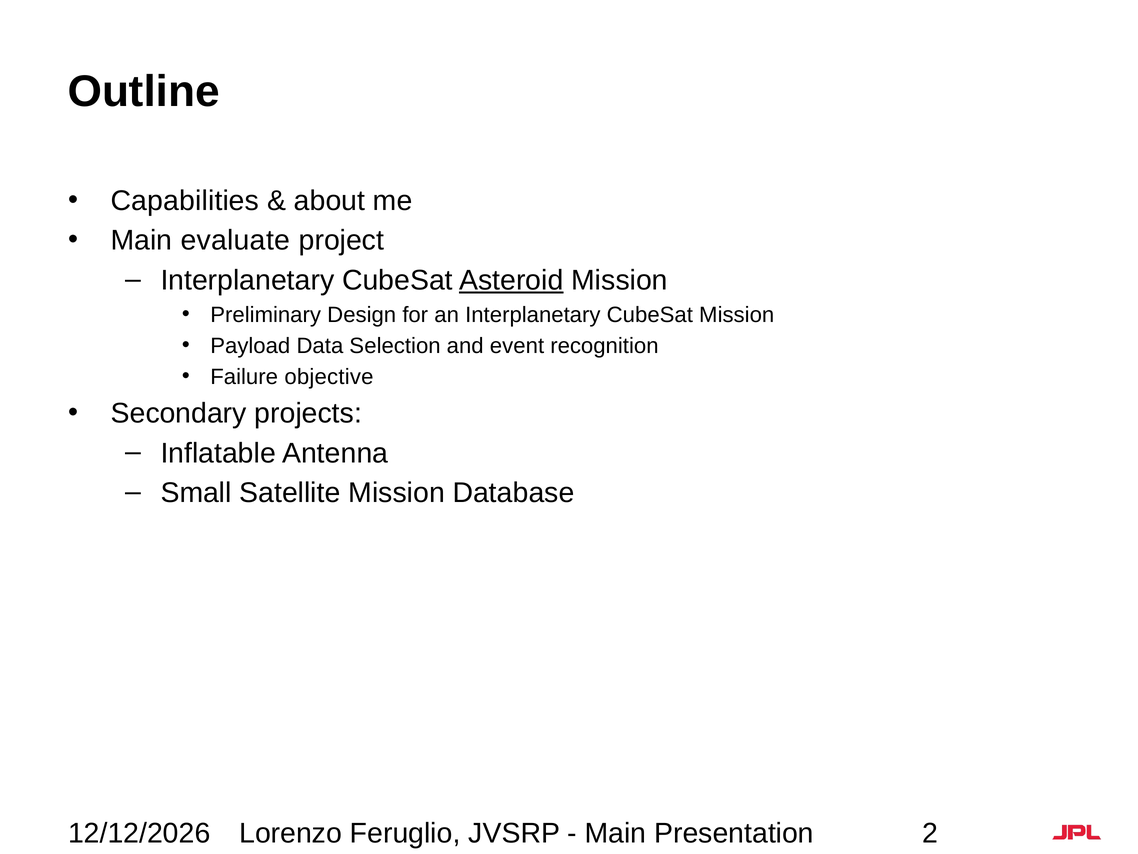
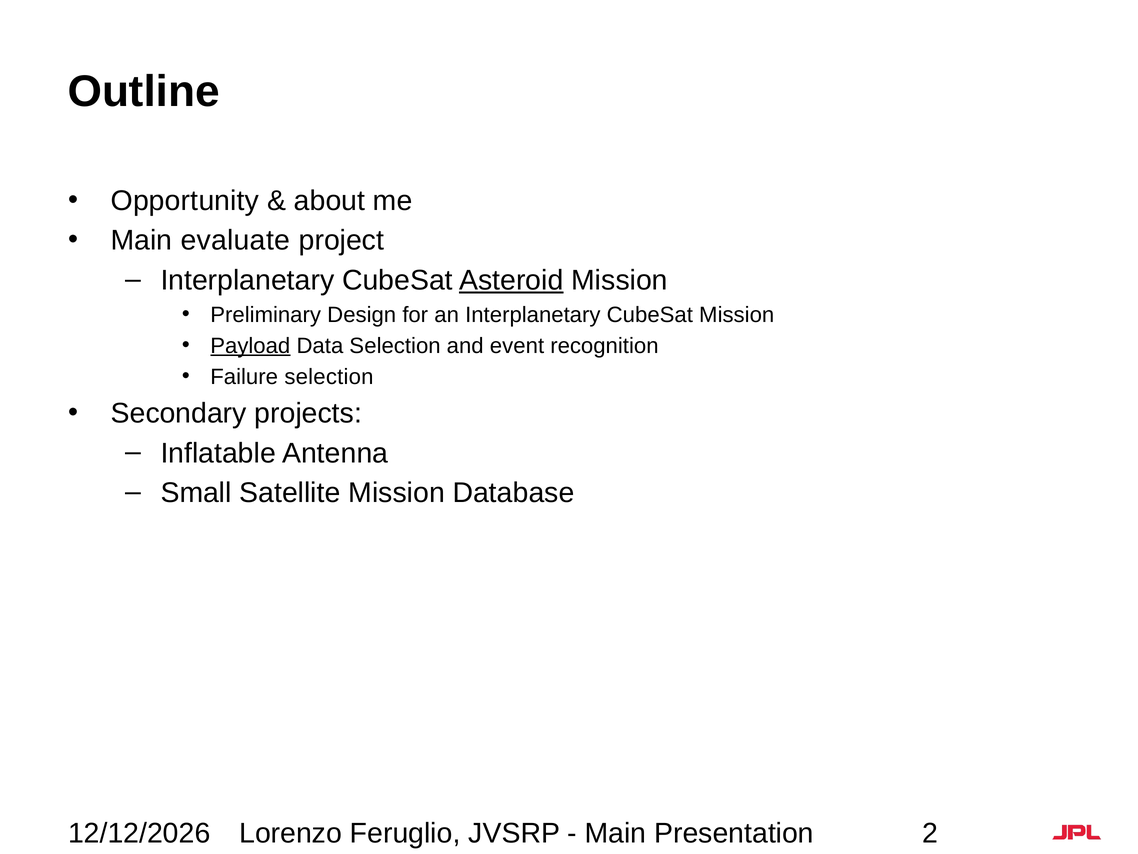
Capabilities: Capabilities -> Opportunity (185, 201)
Payload underline: none -> present (250, 346)
Failure objective: objective -> selection (329, 377)
